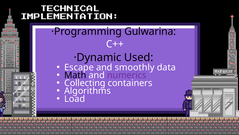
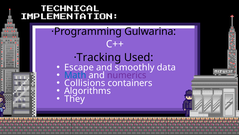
·Dynamic: ·Dynamic -> ·Tracking (97, 57)
Math colour: black -> blue (75, 75)
Collecting: Collecting -> Collisions (85, 83)
Load: Load -> They (75, 98)
